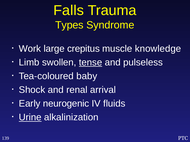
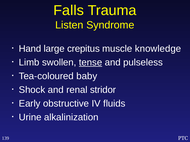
Types: Types -> Listen (69, 25)
Work: Work -> Hand (30, 49)
arrival: arrival -> stridor (103, 90)
neurogenic: neurogenic -> obstructive (66, 104)
Urine underline: present -> none (30, 118)
